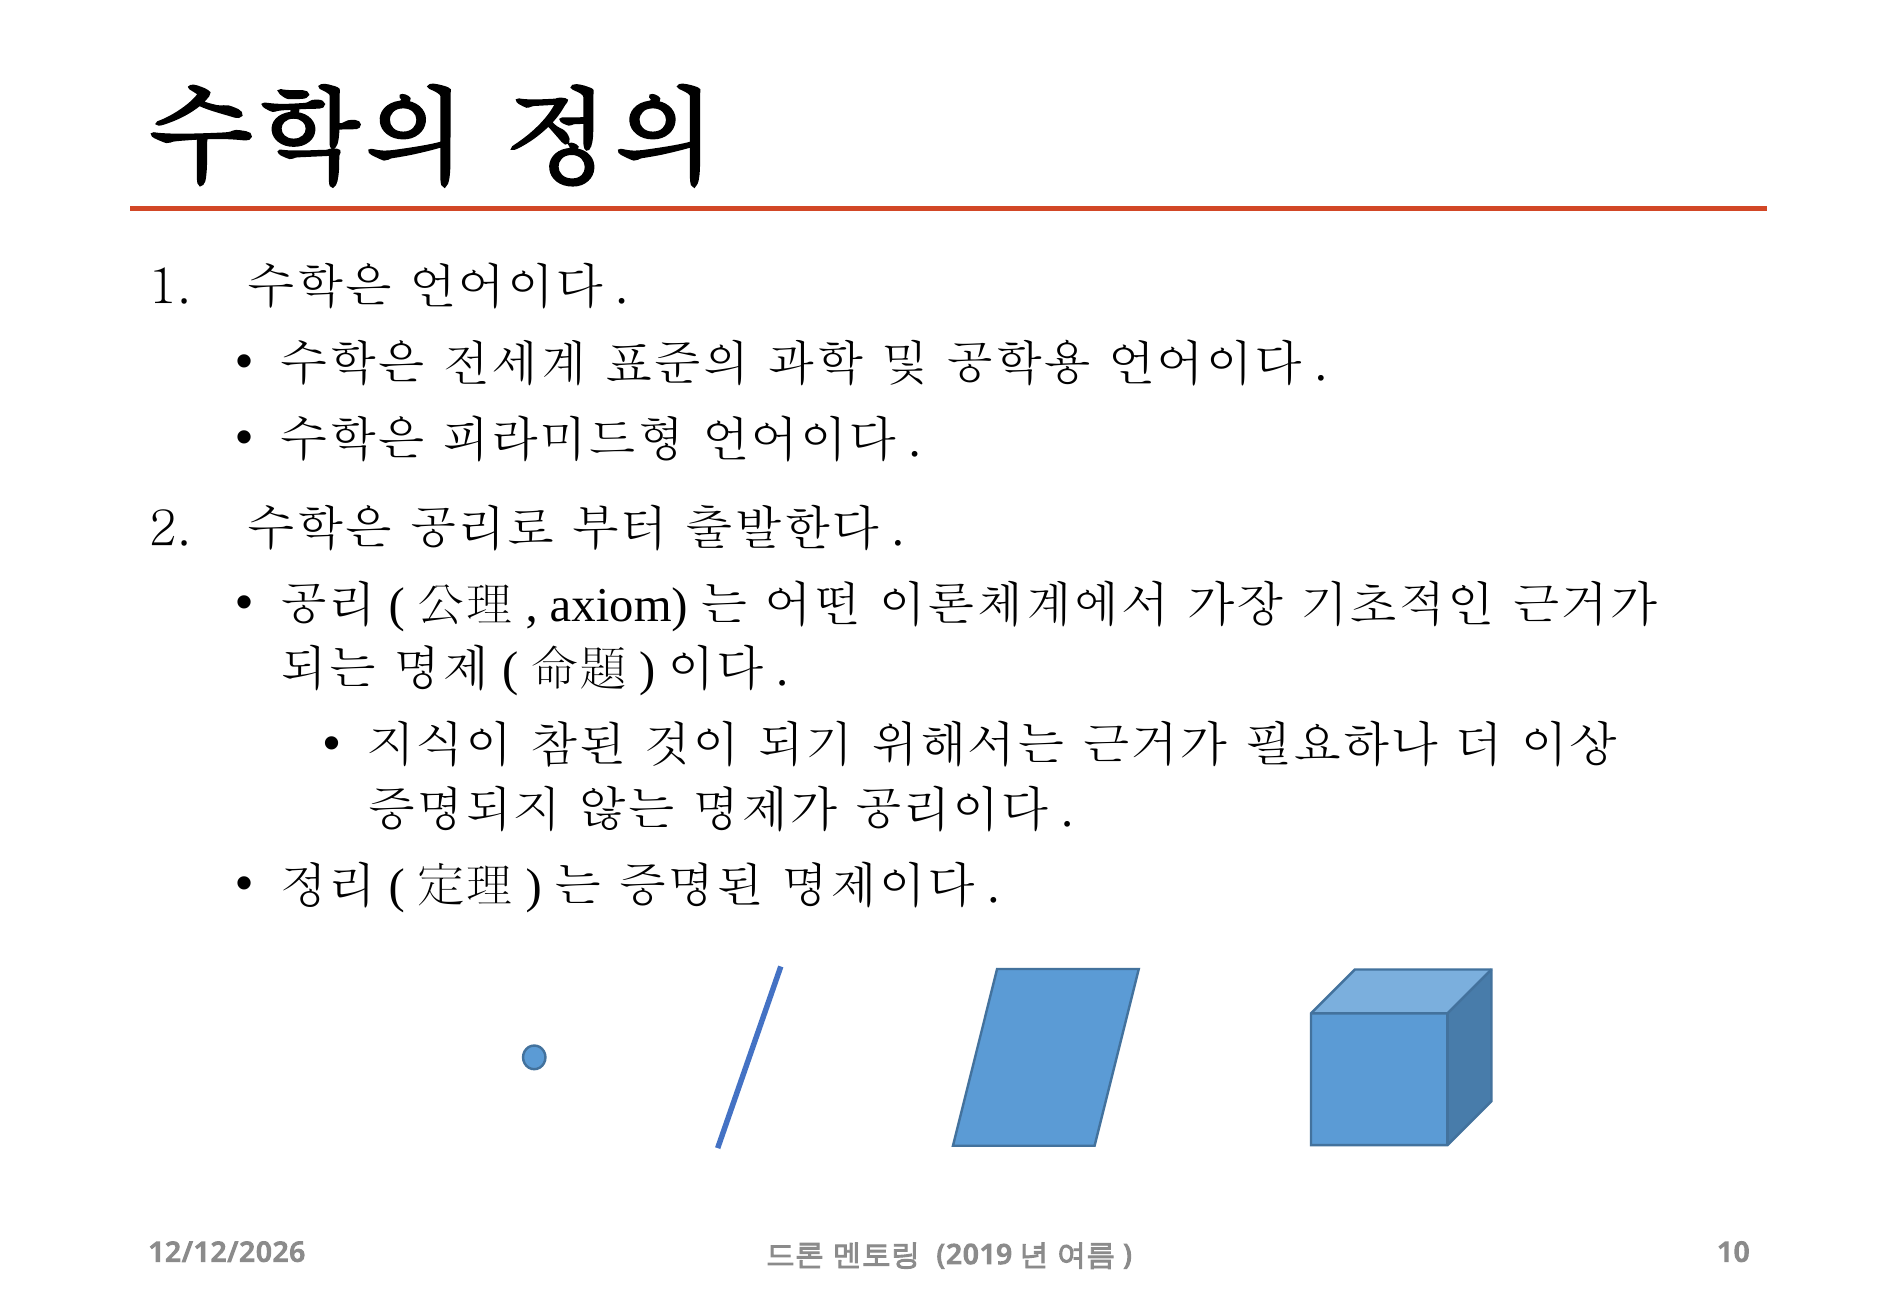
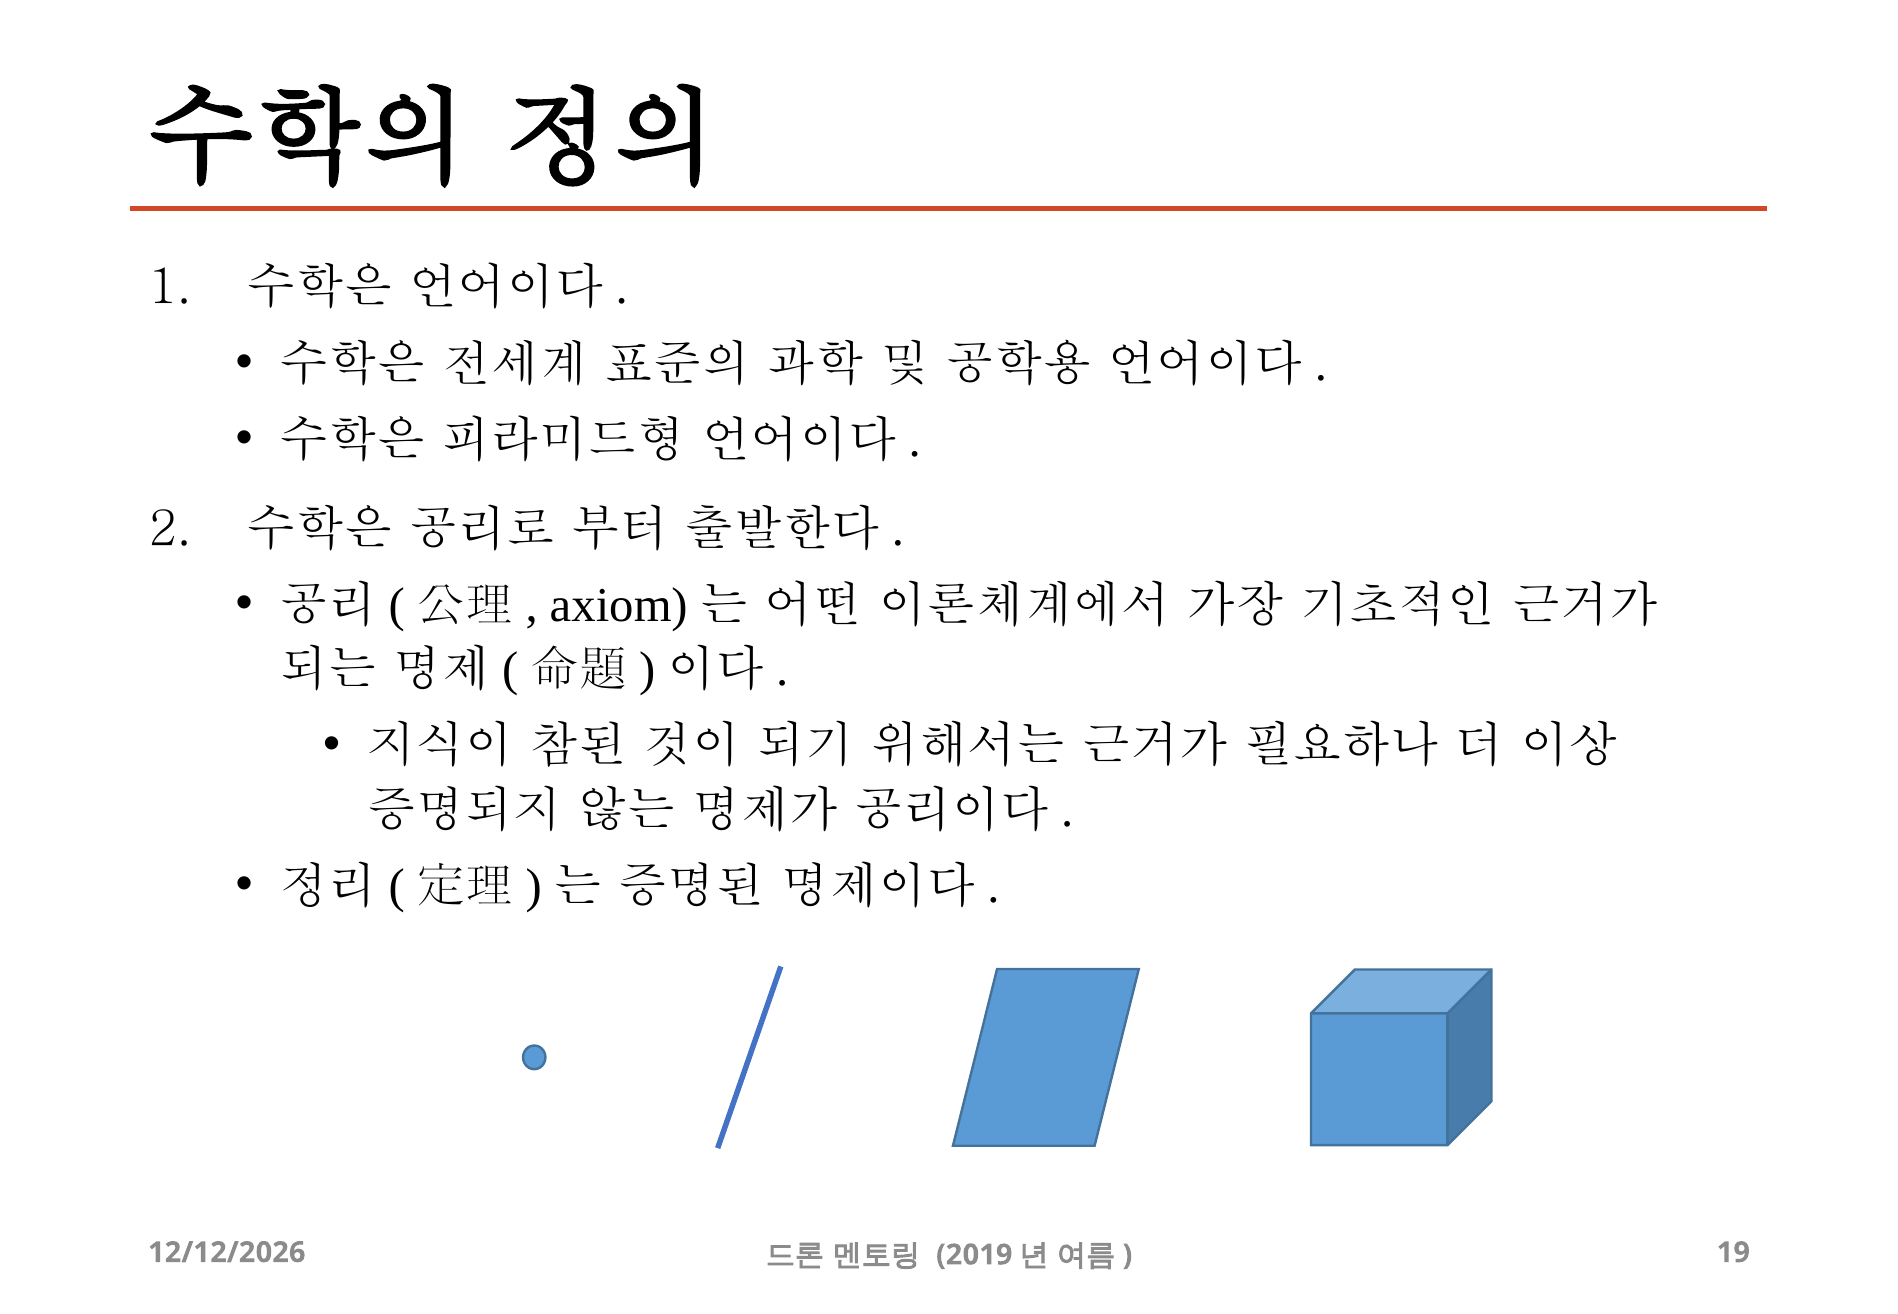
10: 10 -> 19 (1733, 1252)
